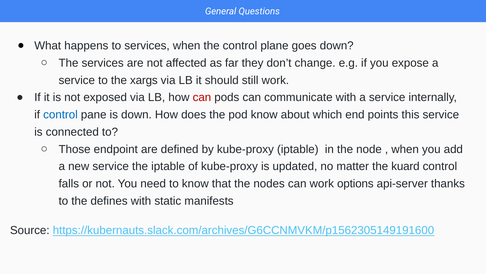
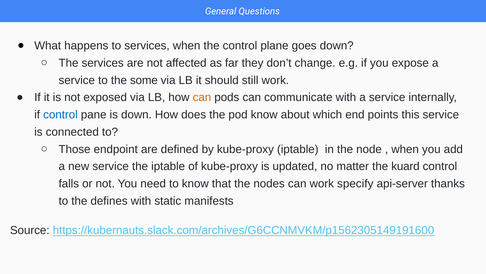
xargs: xargs -> some (144, 80)
can colour: red -> orange (202, 97)
options: options -> specify (355, 183)
